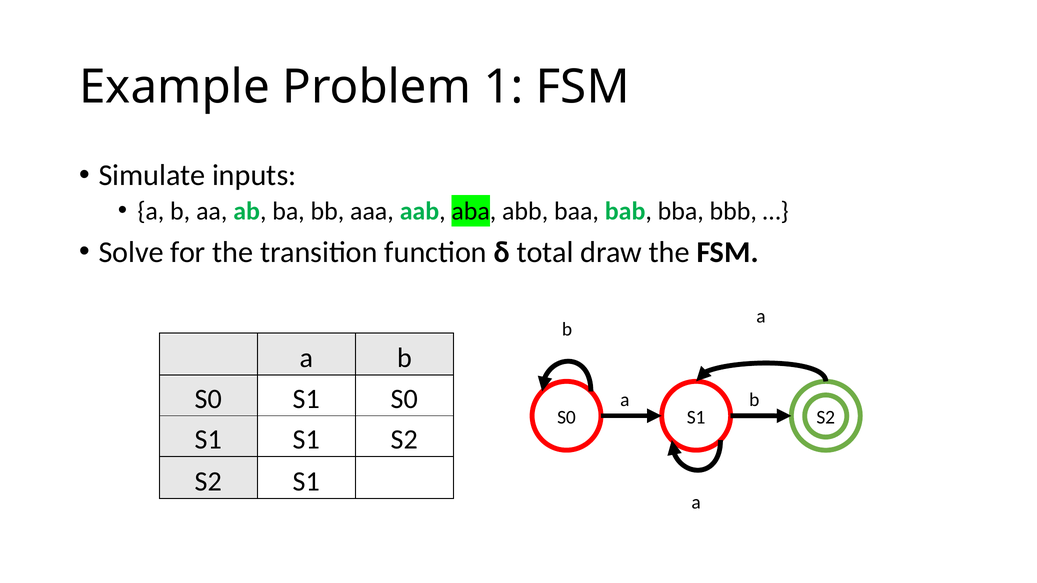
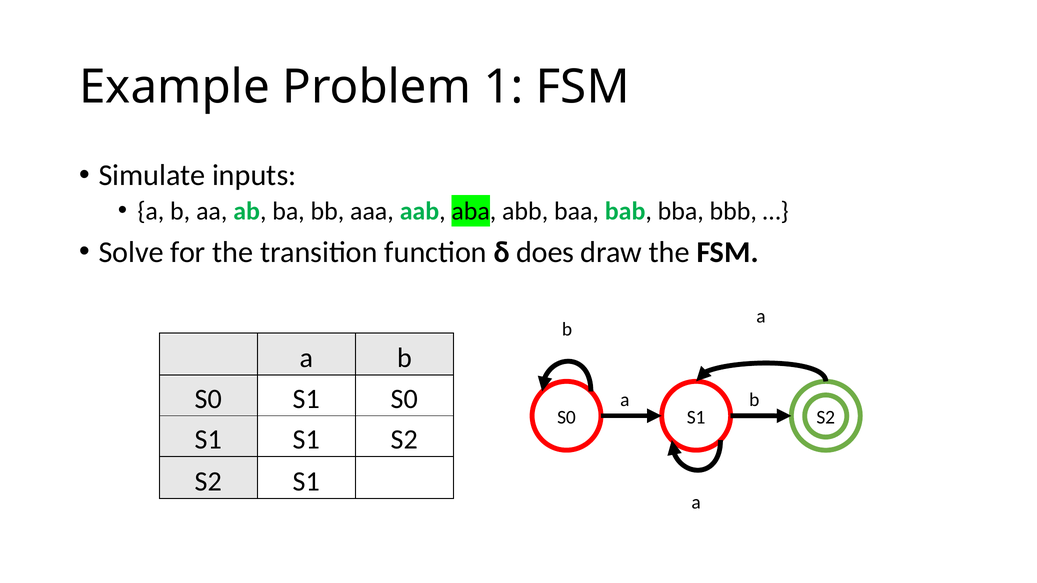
total: total -> does (545, 252)
